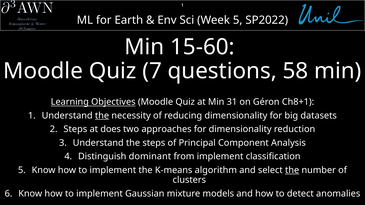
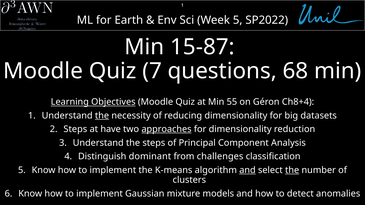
15-60: 15-60 -> 15-87 (202, 47)
58: 58 -> 68 (295, 71)
31: 31 -> 55 (232, 102)
Ch8+1: Ch8+1 -> Ch8+4 (298, 102)
does: does -> have (111, 129)
approaches underline: none -> present (167, 129)
from implement: implement -> challenges (220, 157)
and underline: none -> present (247, 170)
